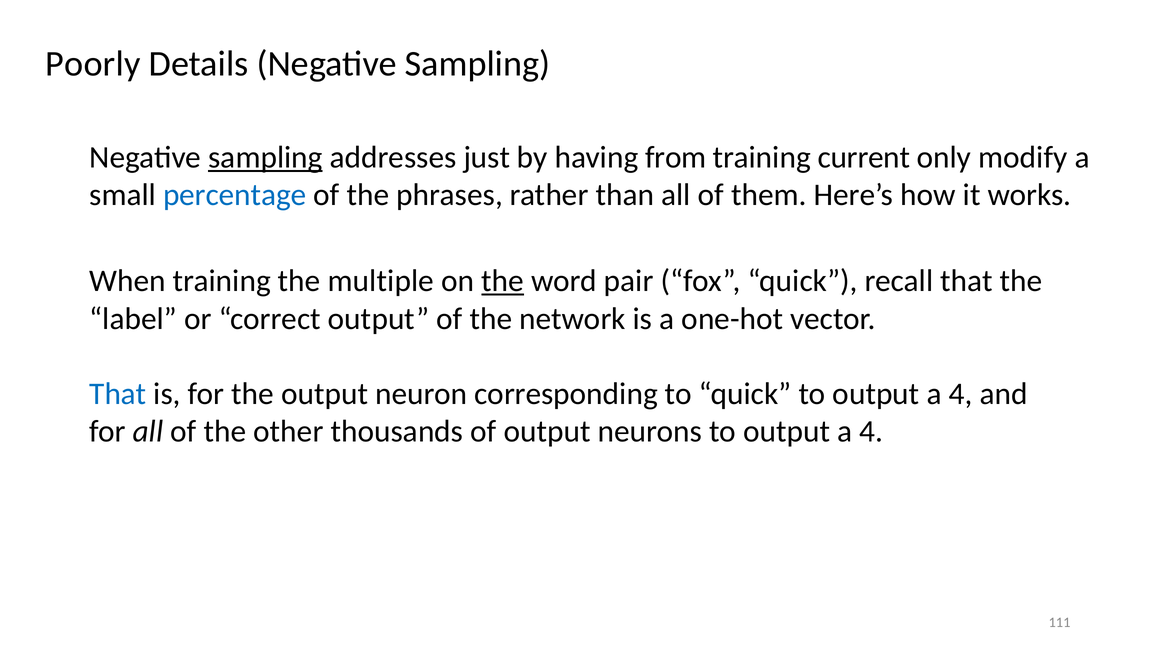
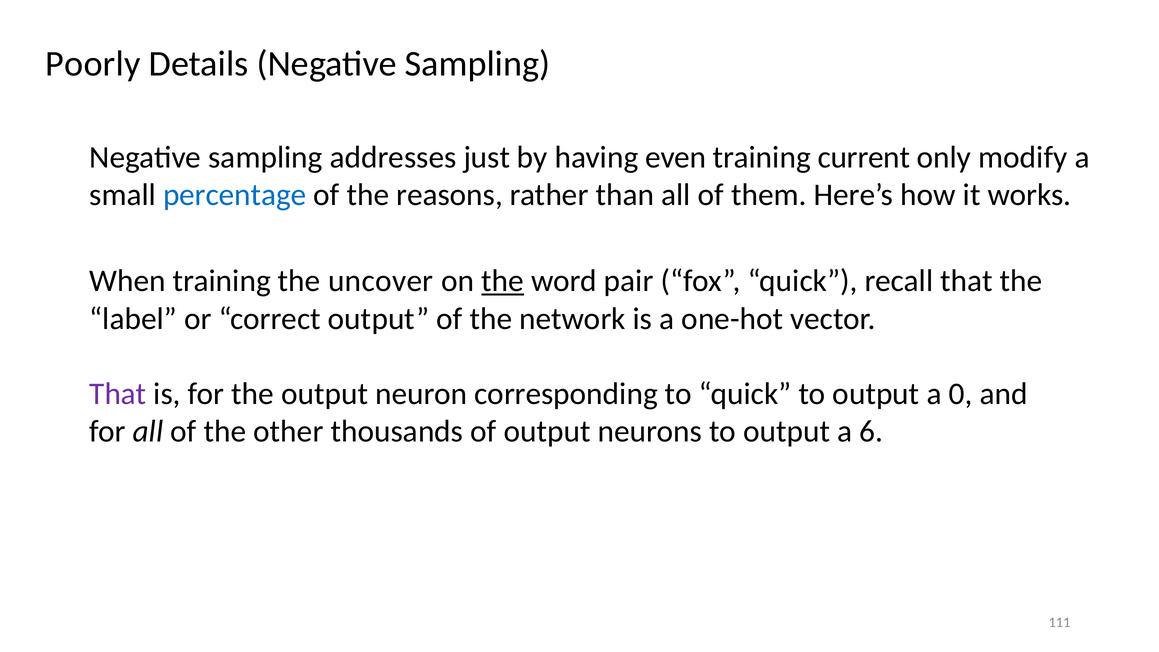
sampling underline: present -> none (265, 157)
from: from -> even (676, 157)
phrases: phrases -> reasons (450, 195)
multiple: multiple -> uncover (381, 281)
That colour: blue -> purple (118, 394)
4: 4 -> 0 (961, 394)
4: 4 -> 6 (871, 432)
